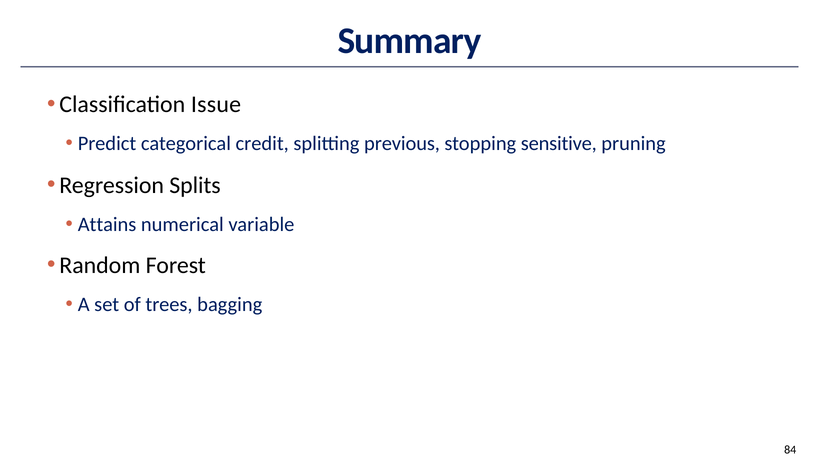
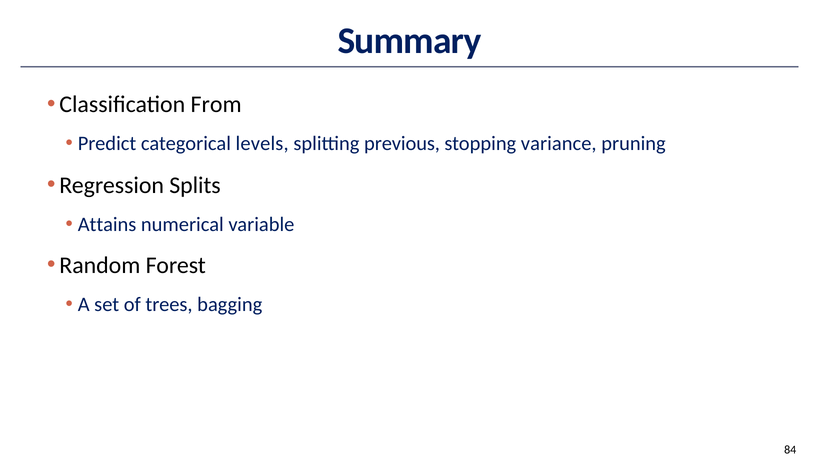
Issue: Issue -> From (216, 104)
credit: credit -> levels (262, 144)
sensitive: sensitive -> variance (559, 144)
